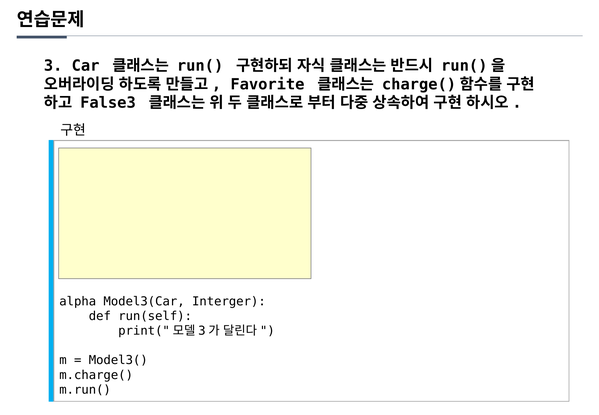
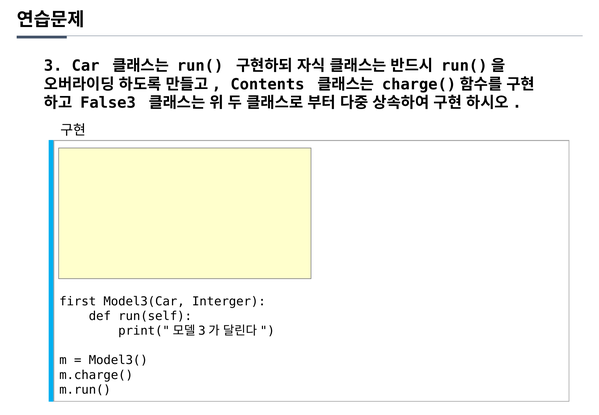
Favorite: Favorite -> Contents (267, 84)
alpha: alpha -> first (78, 301)
